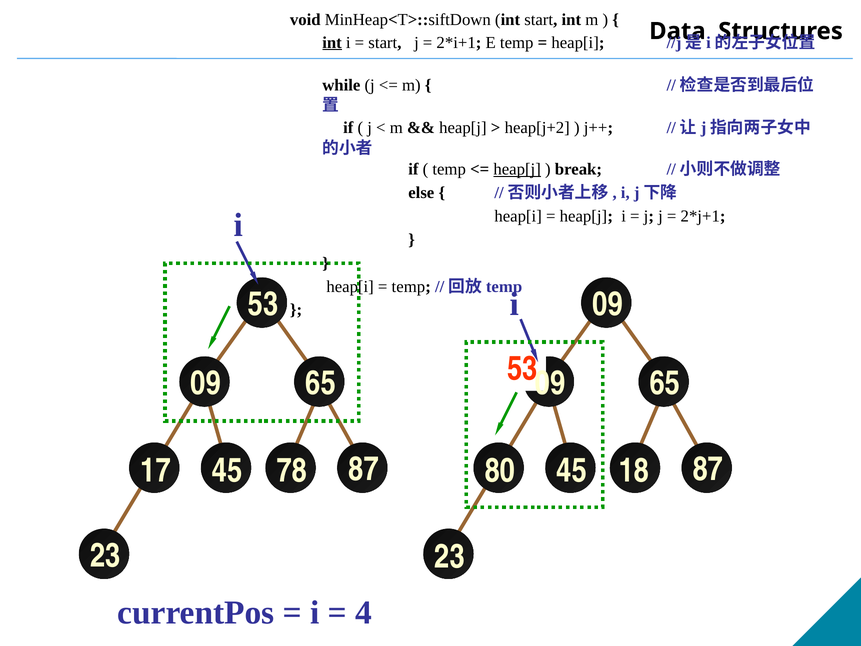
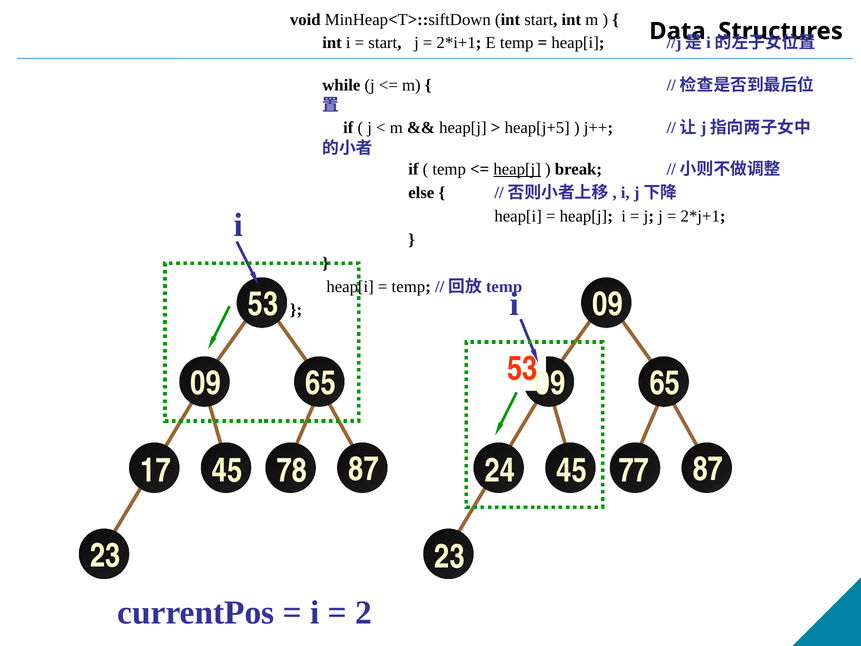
int underline: present -> none (332, 42)
heap[j+2: heap[j+2 -> heap[j+5 (537, 128)
80: 80 -> 24 (500, 470)
18: 18 -> 77 (634, 470)
4: 4 -> 2 (363, 613)
